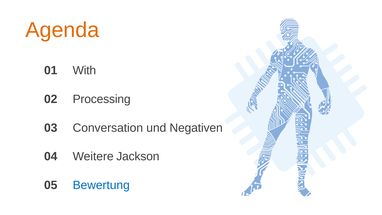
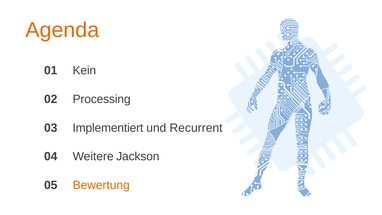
With: With -> Kein (84, 70)
Conversation: Conversation -> Implementiert (108, 128)
Negativen: Negativen -> Recurrent (196, 128)
Bewertung colour: blue -> orange (101, 185)
